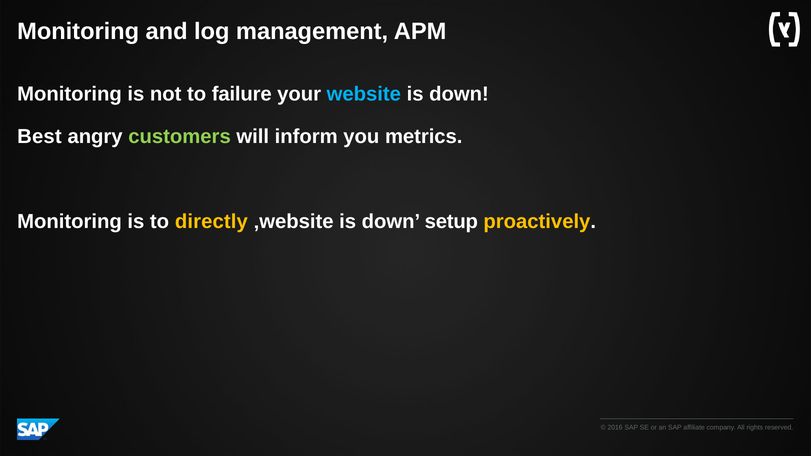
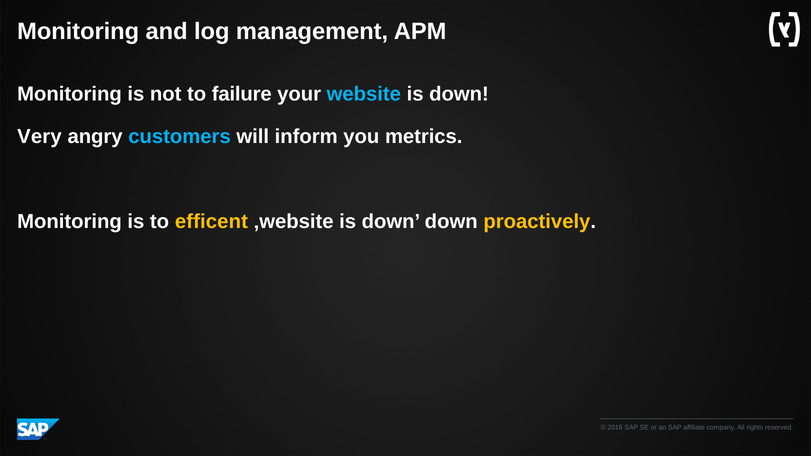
Best: Best -> Very (39, 137)
customers colour: light green -> light blue (180, 137)
directly: directly -> efficent (211, 222)
down setup: setup -> down (451, 222)
